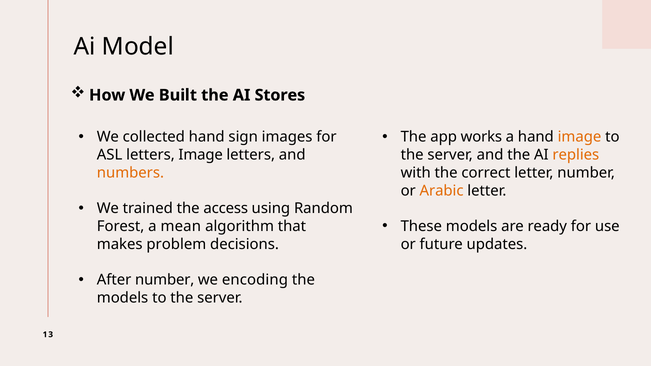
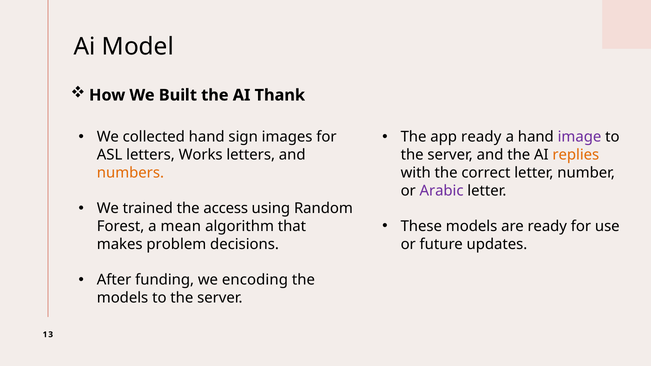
Stores: Stores -> Thank (280, 95)
app works: works -> ready (481, 137)
image colour: orange -> purple (579, 137)
letters Image: Image -> Works (201, 155)
Arabic colour: orange -> purple (442, 191)
After number: number -> funding (165, 280)
